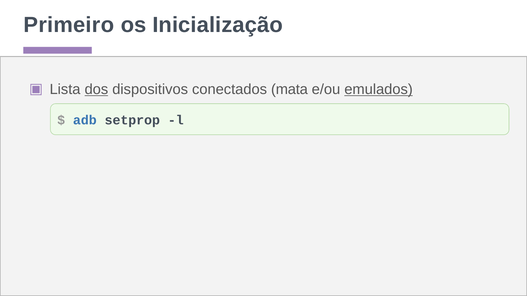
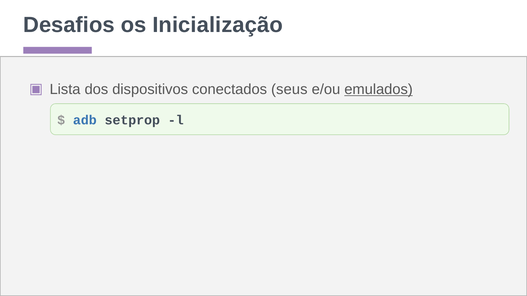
Primeiro: Primeiro -> Desafios (69, 25)
dos underline: present -> none (96, 90)
mata: mata -> seus (289, 90)
